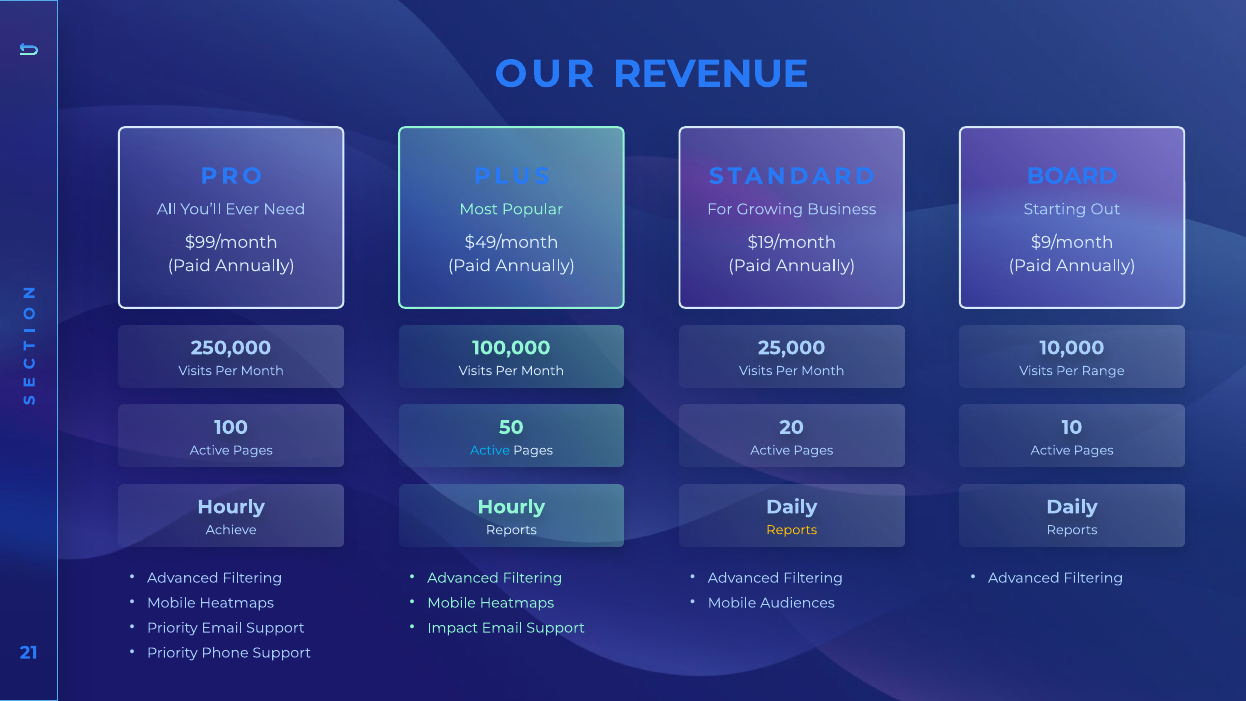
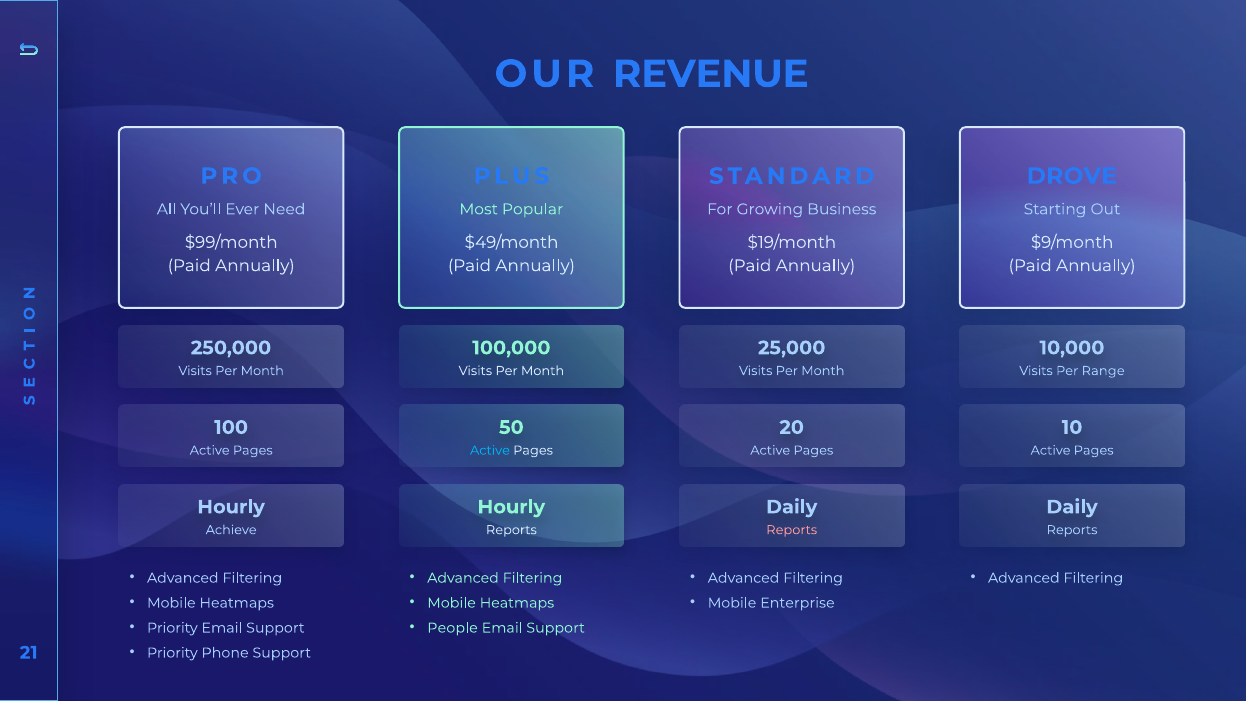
BOARD: BOARD -> DROVE (1072, 176)
Reports colour: yellow -> pink (792, 530)
Audiences: Audiences -> Enterprise (797, 603)
Impact: Impact -> People (452, 628)
